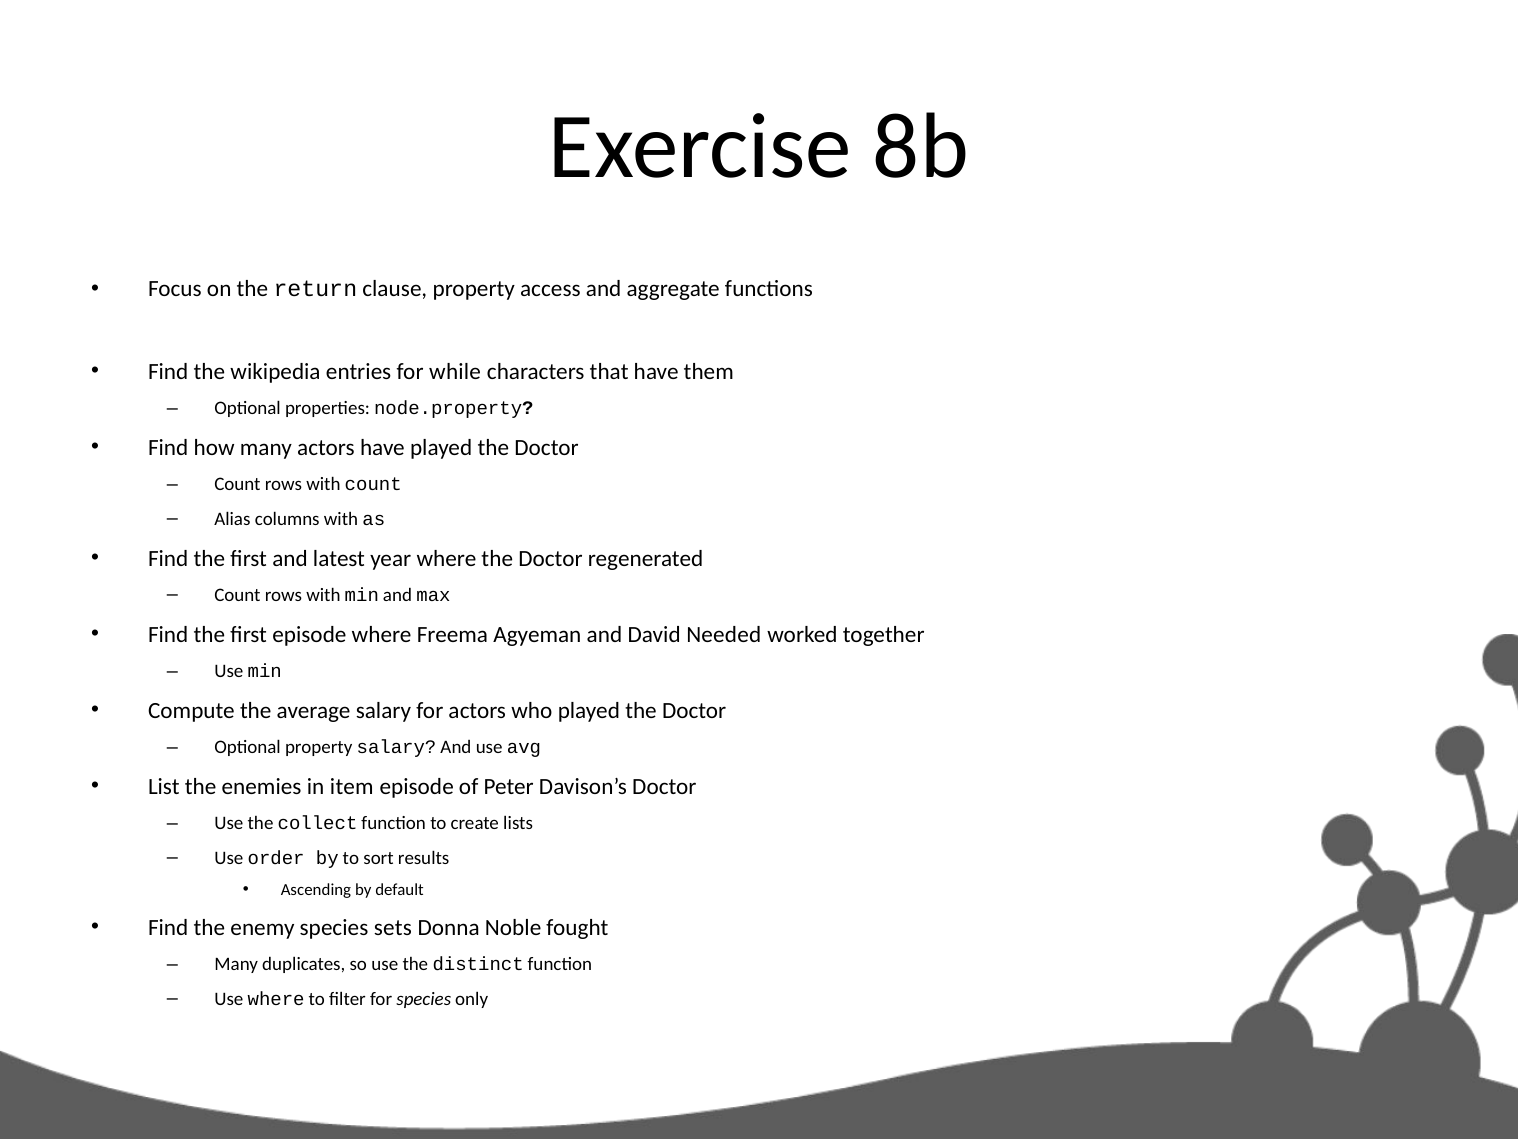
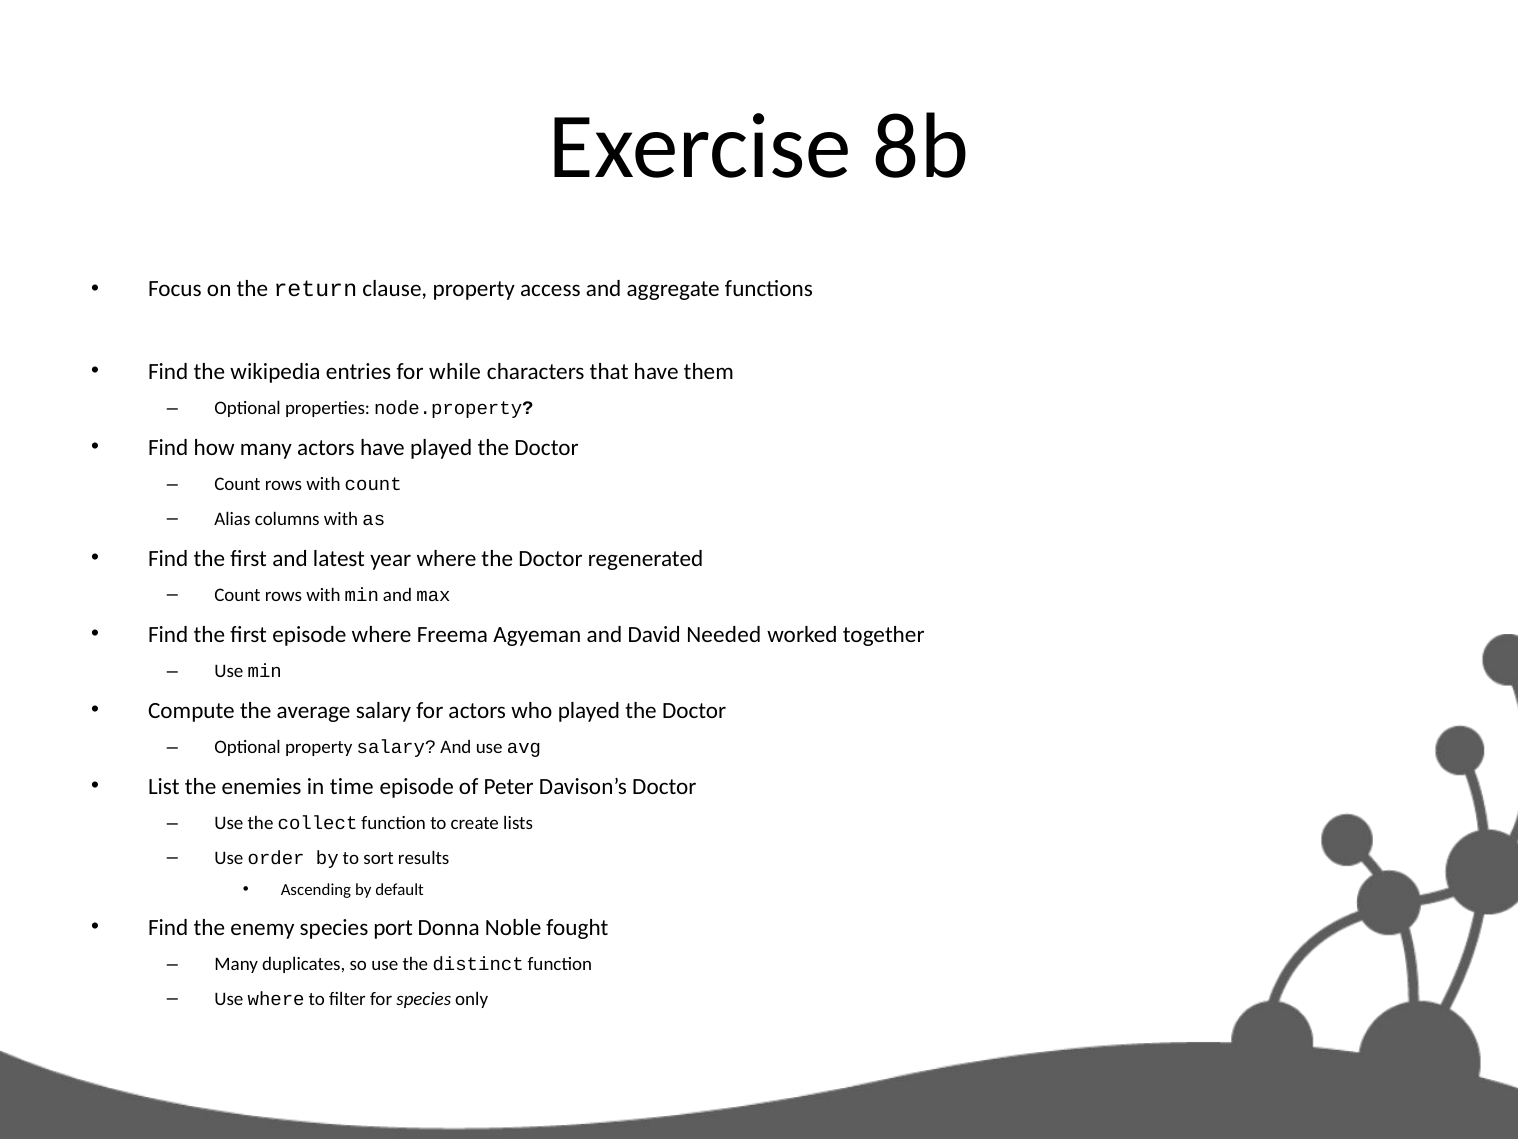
item: item -> time (352, 786)
sets: sets -> port (393, 927)
